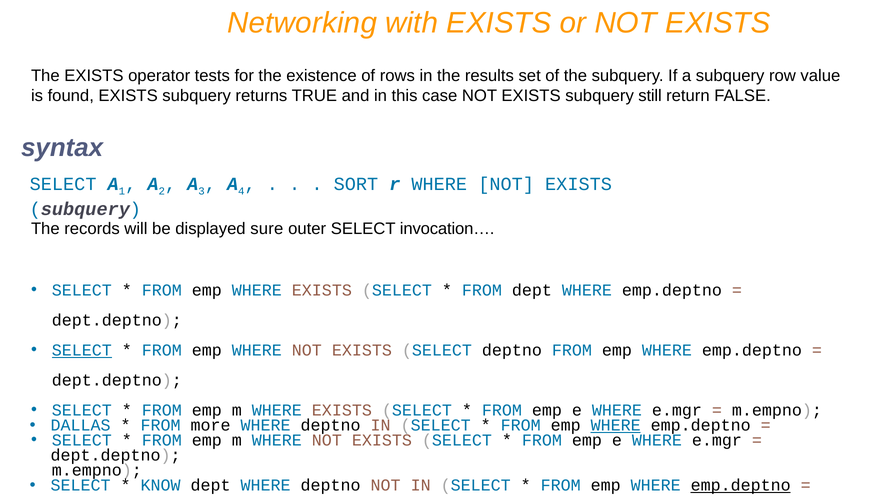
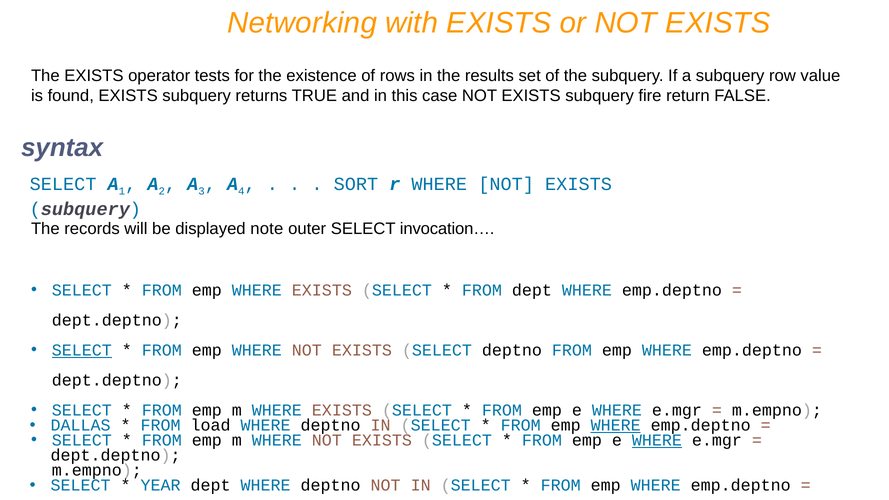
still: still -> fire (650, 96)
sure: sure -> note (267, 229)
more: more -> load (211, 426)
WHERE underline: none -> present (657, 440)
KNOW: KNOW -> YEAR (161, 486)
emp.deptno underline: present -> none (741, 486)
